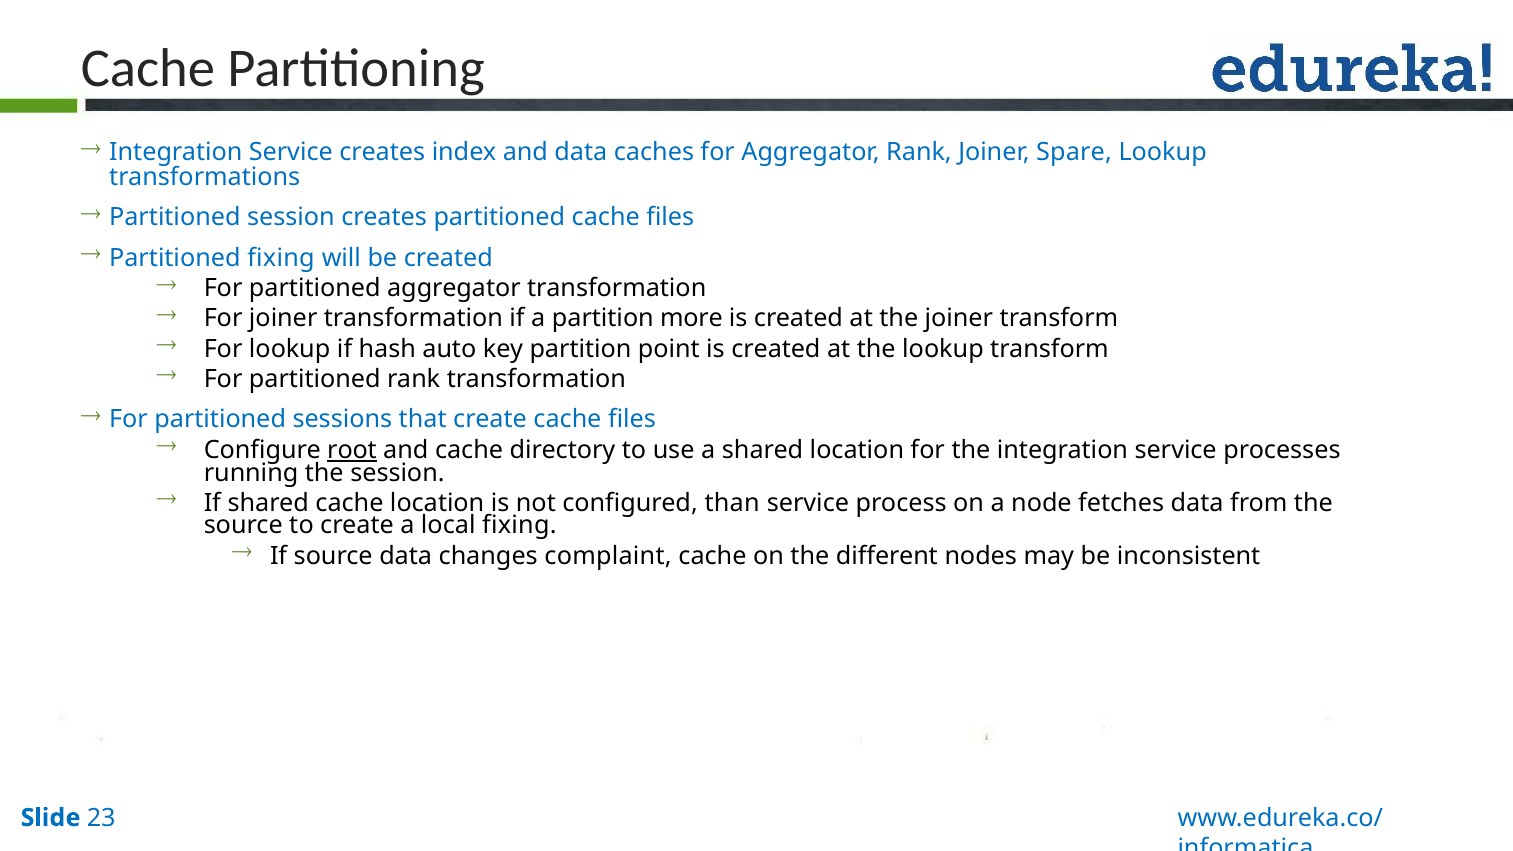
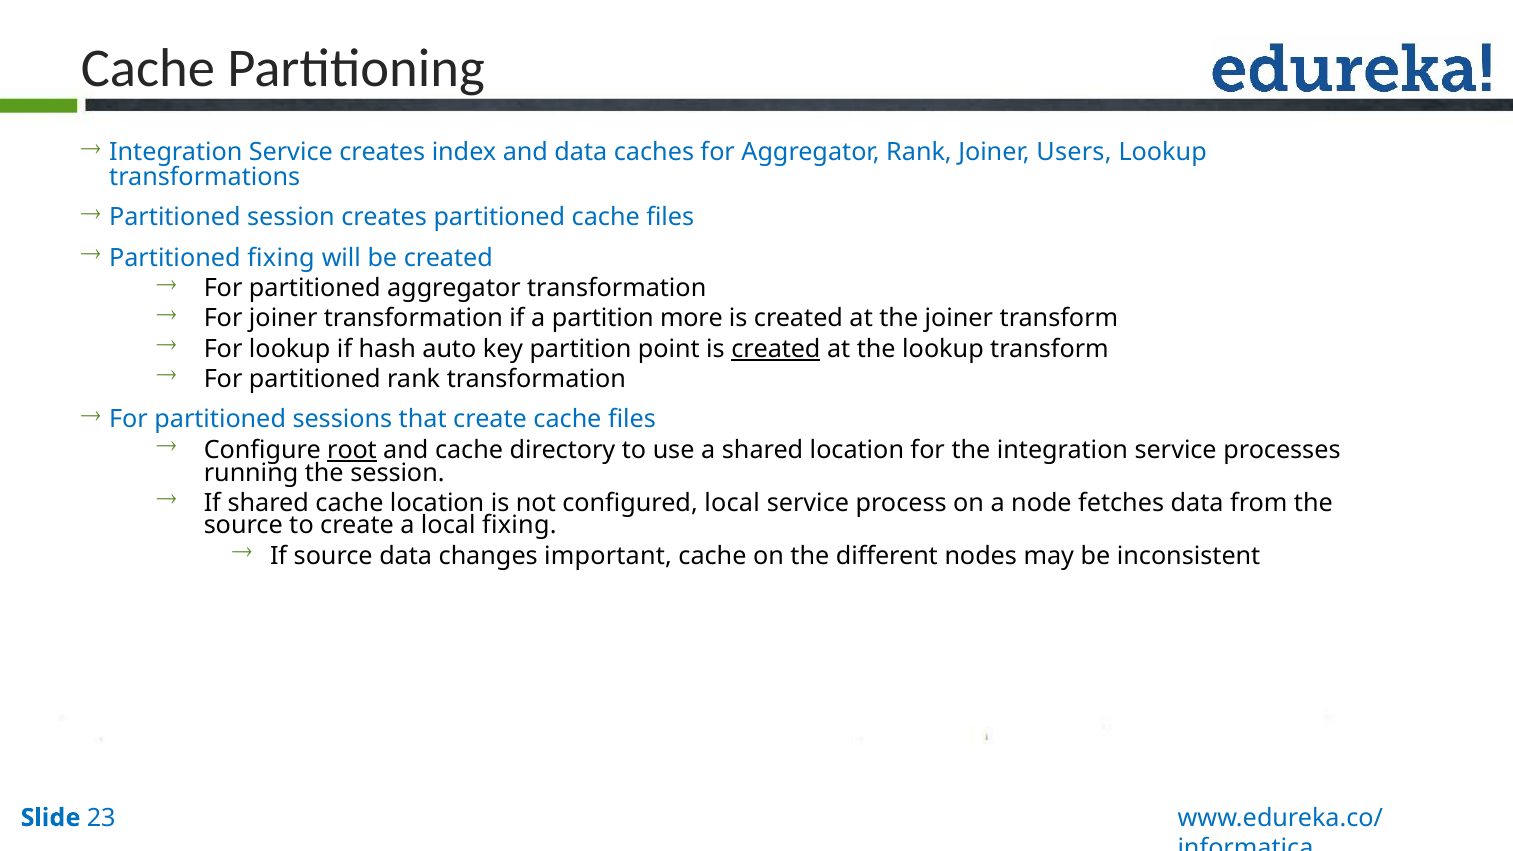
Spare: Spare -> Users (1074, 153)
created underline: none -> present (776, 349)
configured than: than -> local (732, 503)
complaint: complaint -> important (608, 556)
